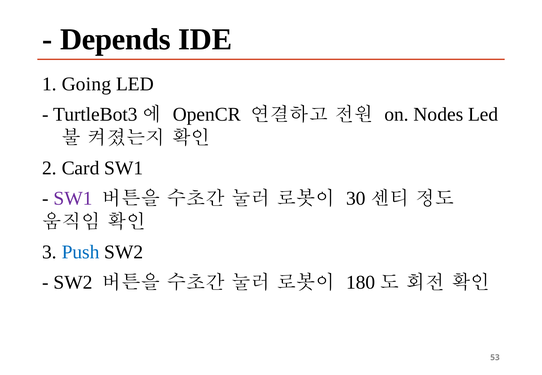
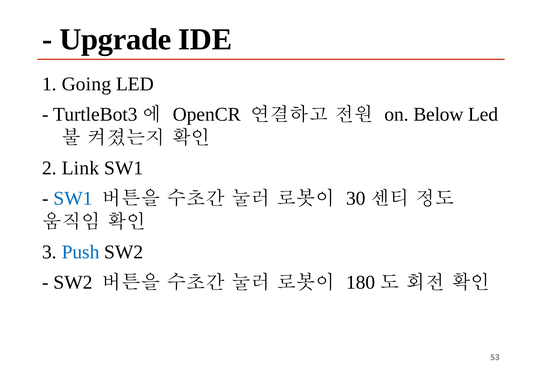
Depends: Depends -> Upgrade (115, 40)
Nodes: Nodes -> Below (439, 115)
Card: Card -> Link (80, 168)
SW1 colour: purple -> blue (73, 199)
